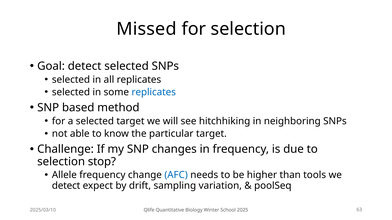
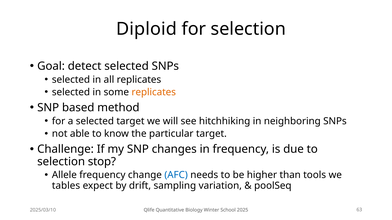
Missed: Missed -> Diploid (147, 29)
replicates colour: blue -> orange (154, 92)
detect: detect -> tables (66, 186)
